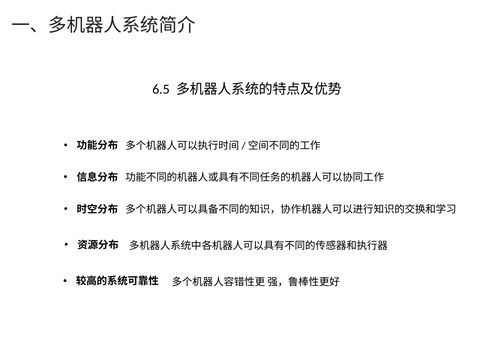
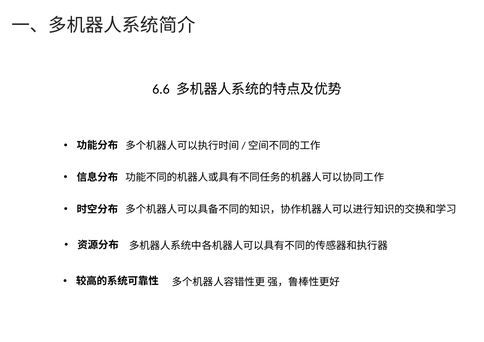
6.5: 6.5 -> 6.6 (161, 89)
